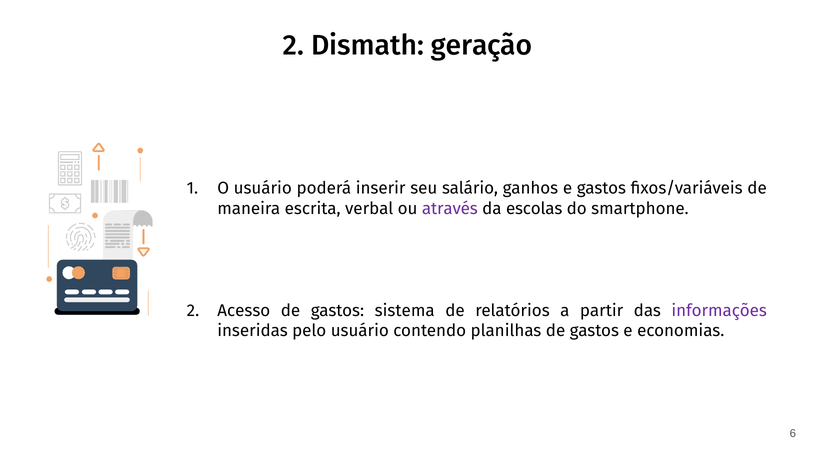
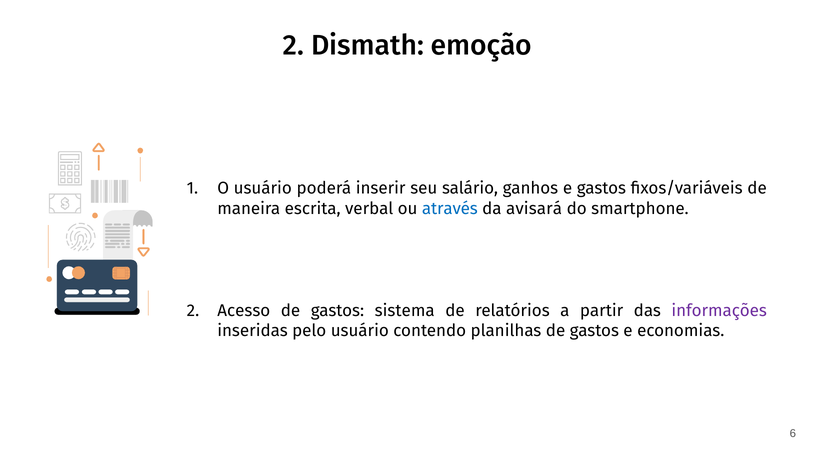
geração: geração -> emoção (481, 45)
através colour: purple -> blue (450, 209)
escolas: escolas -> avisará (534, 209)
